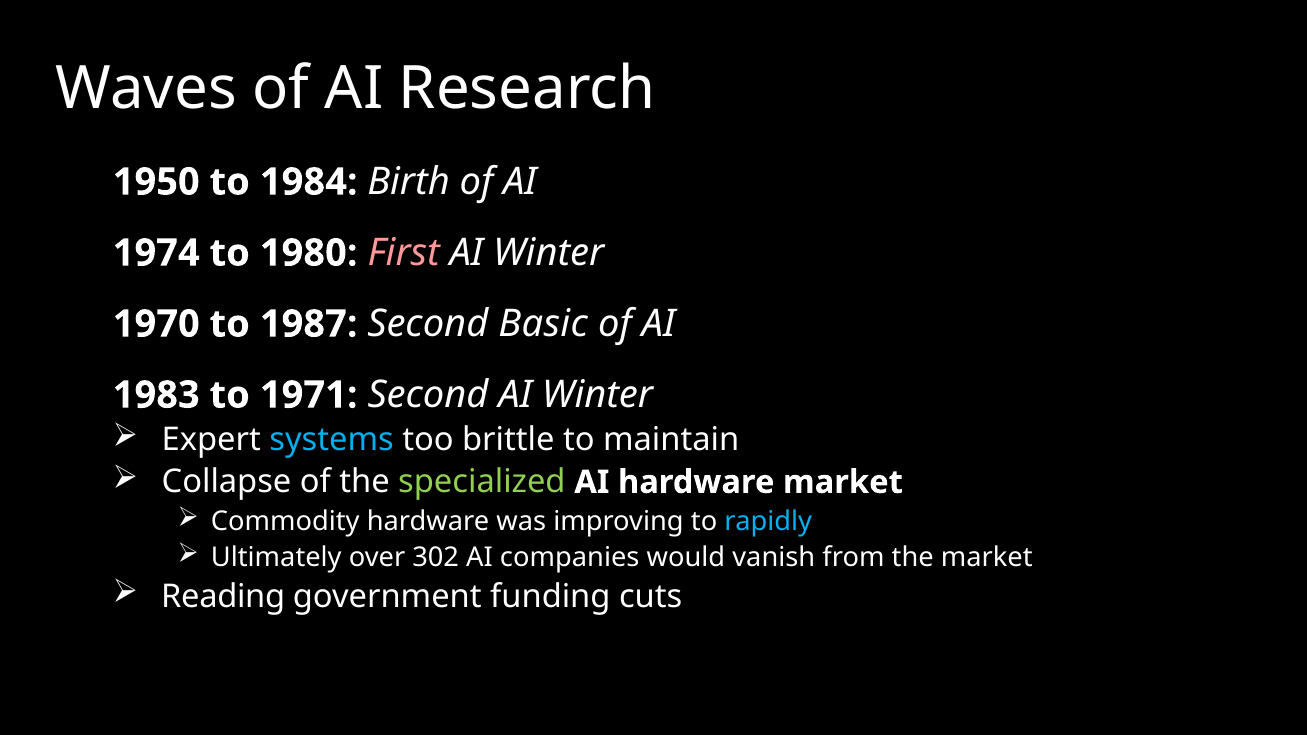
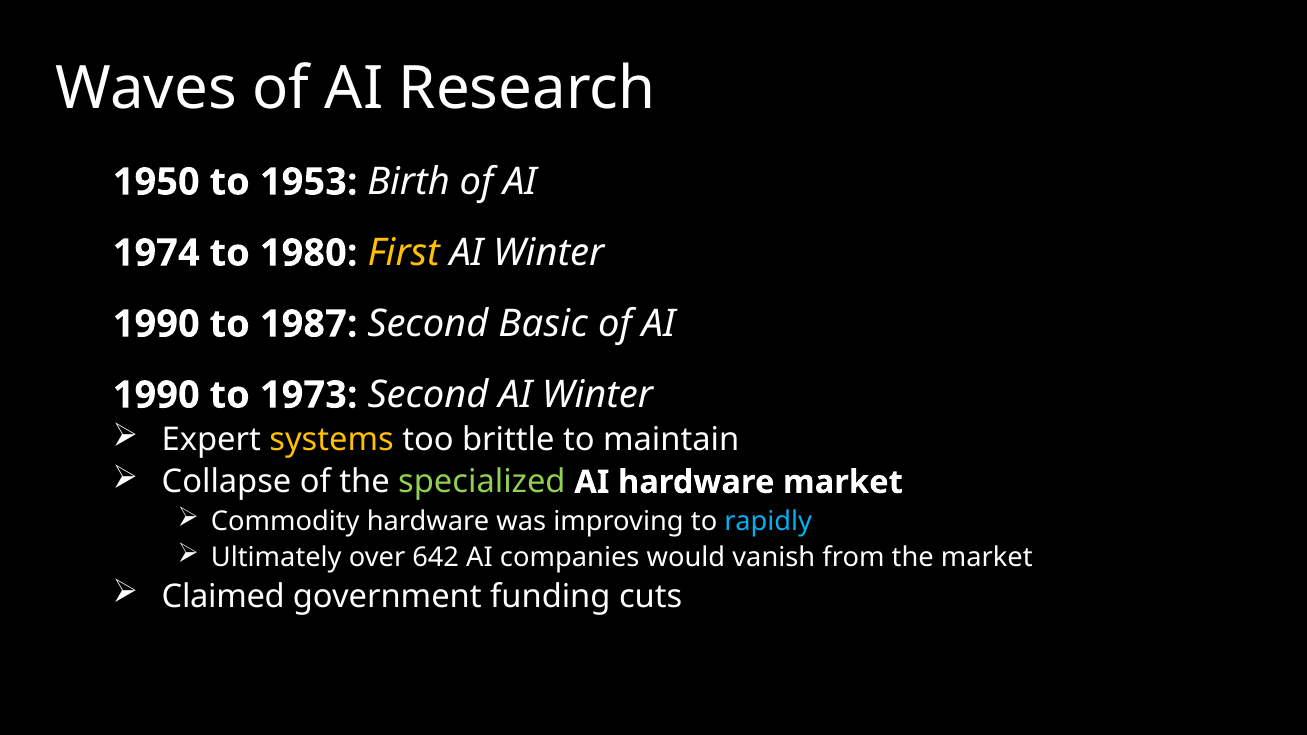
1984: 1984 -> 1953 (309, 182)
First colour: pink -> yellow (404, 253)
1970: 1970 -> 1990 (156, 324)
1983: 1983 -> 1990 (156, 395)
1971: 1971 -> 1973 (309, 395)
systems colour: light blue -> yellow (332, 440)
302: 302 -> 642 (436, 558)
Reading: Reading -> Claimed (223, 597)
